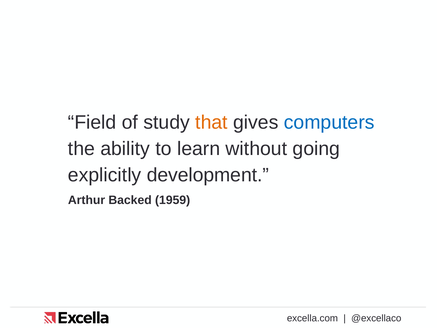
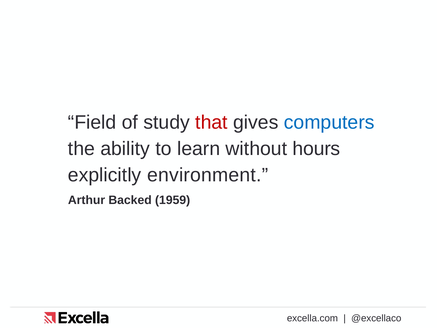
that colour: orange -> red (211, 122)
going: going -> hours (316, 149)
development: development -> environment (208, 175)
